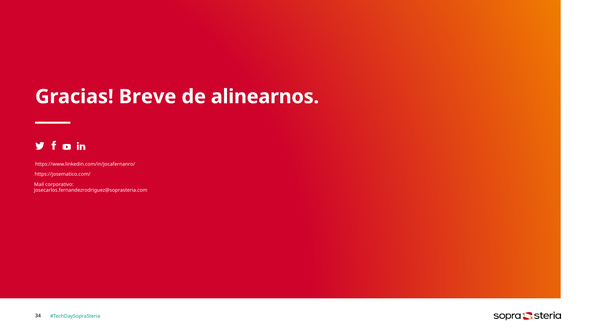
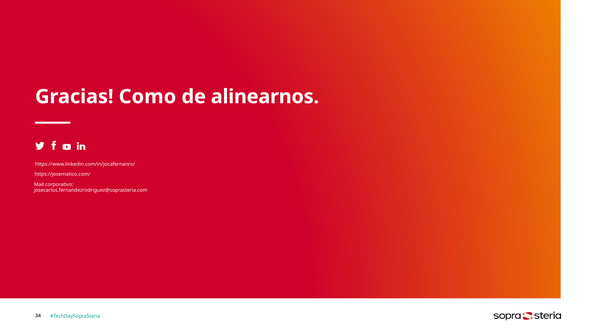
Breve: Breve -> Como (147, 97)
